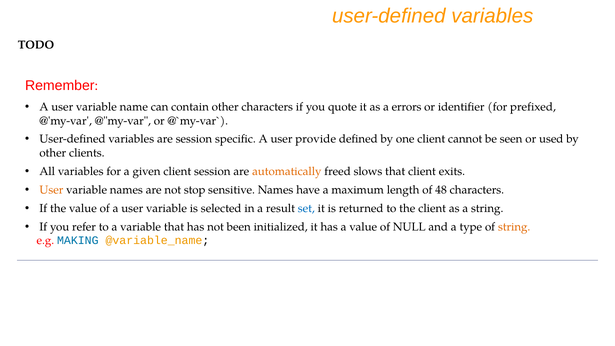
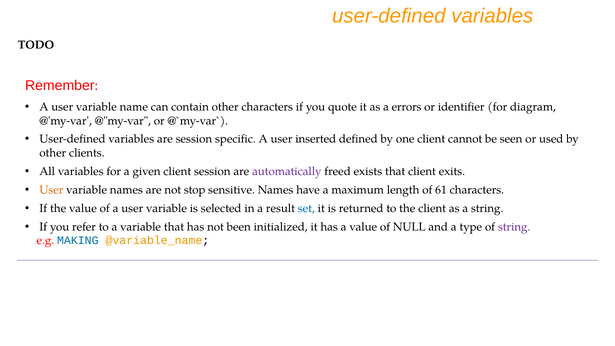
prefixed: prefixed -> diagram (533, 107)
provide: provide -> inserted (316, 139)
automatically colour: orange -> purple (287, 171)
slows: slows -> exists (368, 171)
48: 48 -> 61 (441, 190)
string colour: orange -> purple (514, 227)
